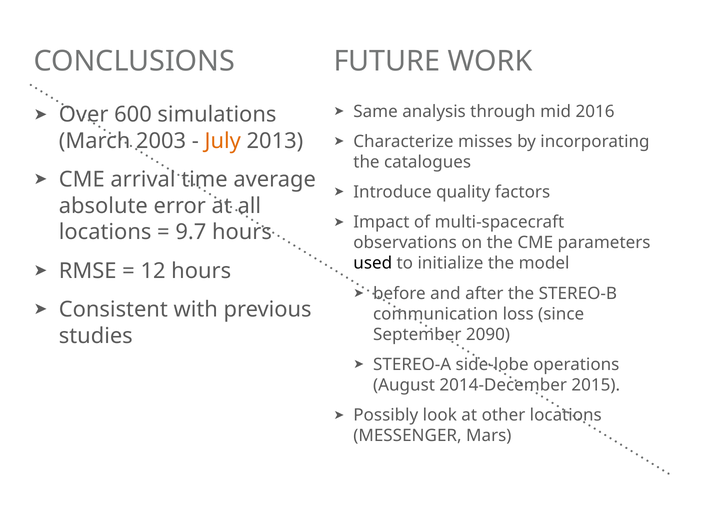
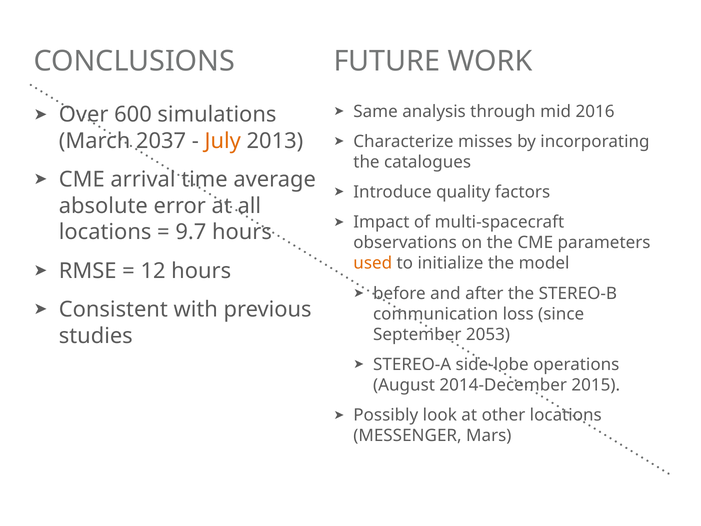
2003: 2003 -> 2037 (161, 141)
used colour: black -> orange (373, 263)
2090: 2090 -> 2053 (488, 334)
